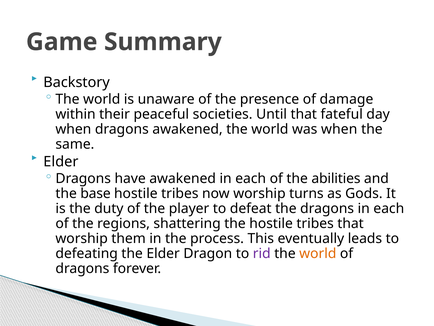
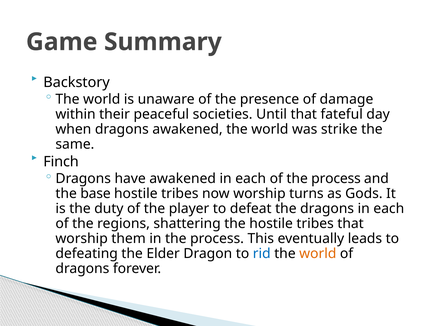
was when: when -> strike (339, 129)
Elder: Elder -> Finch (61, 162)
of the abilities: abilities -> process (336, 178)
rid colour: purple -> blue (262, 253)
